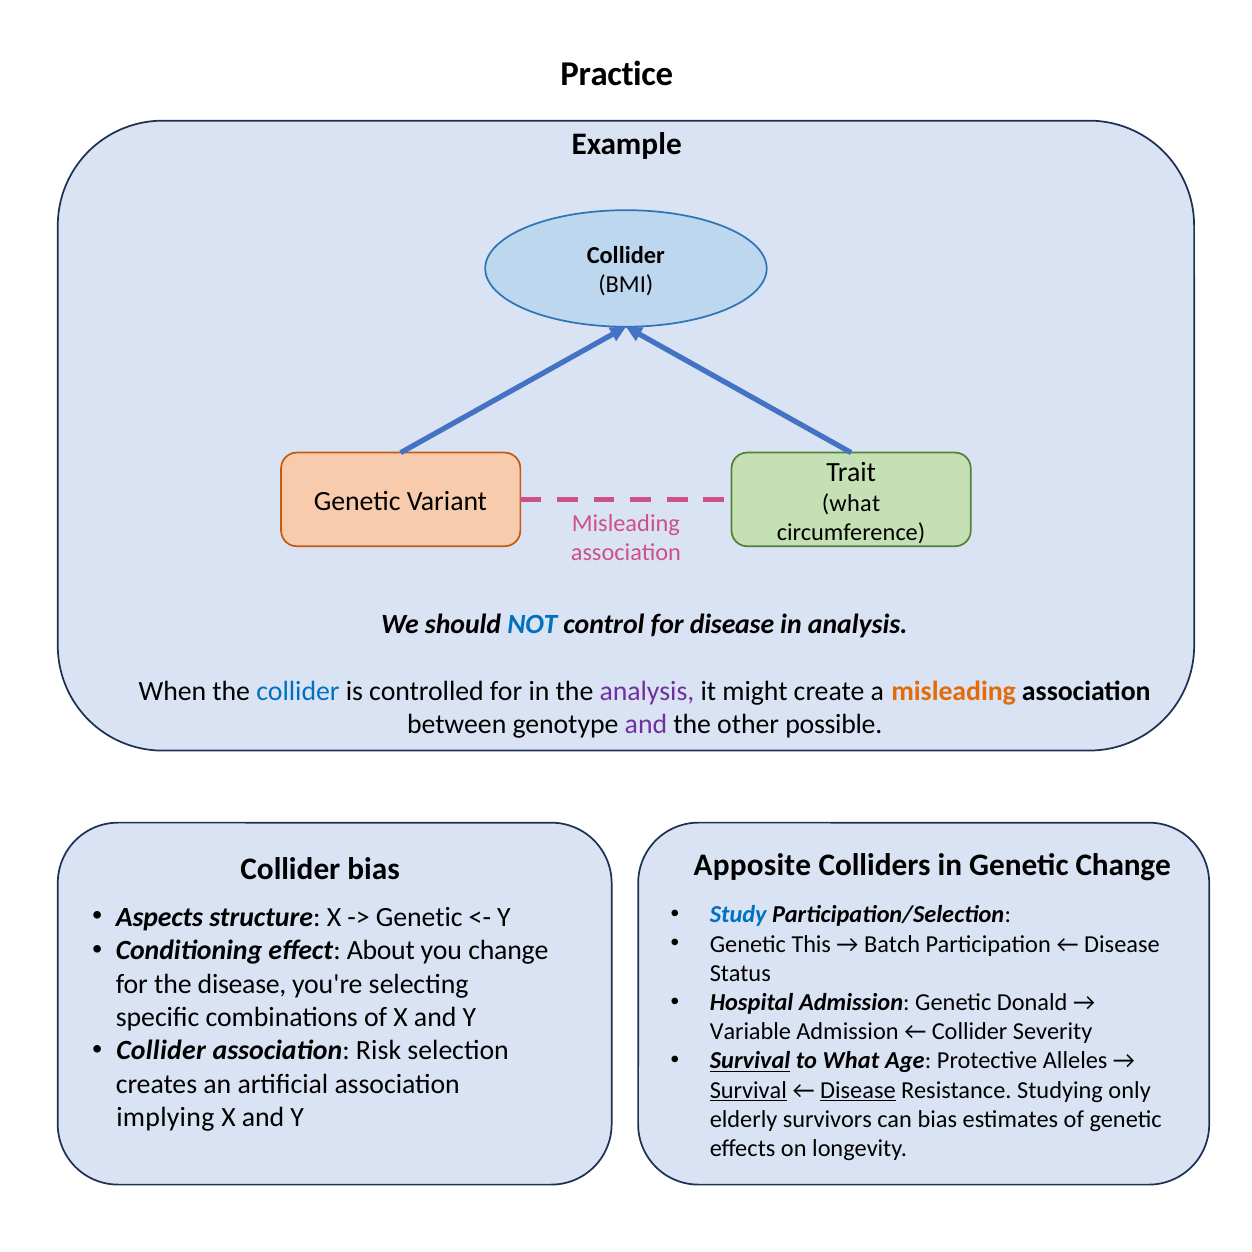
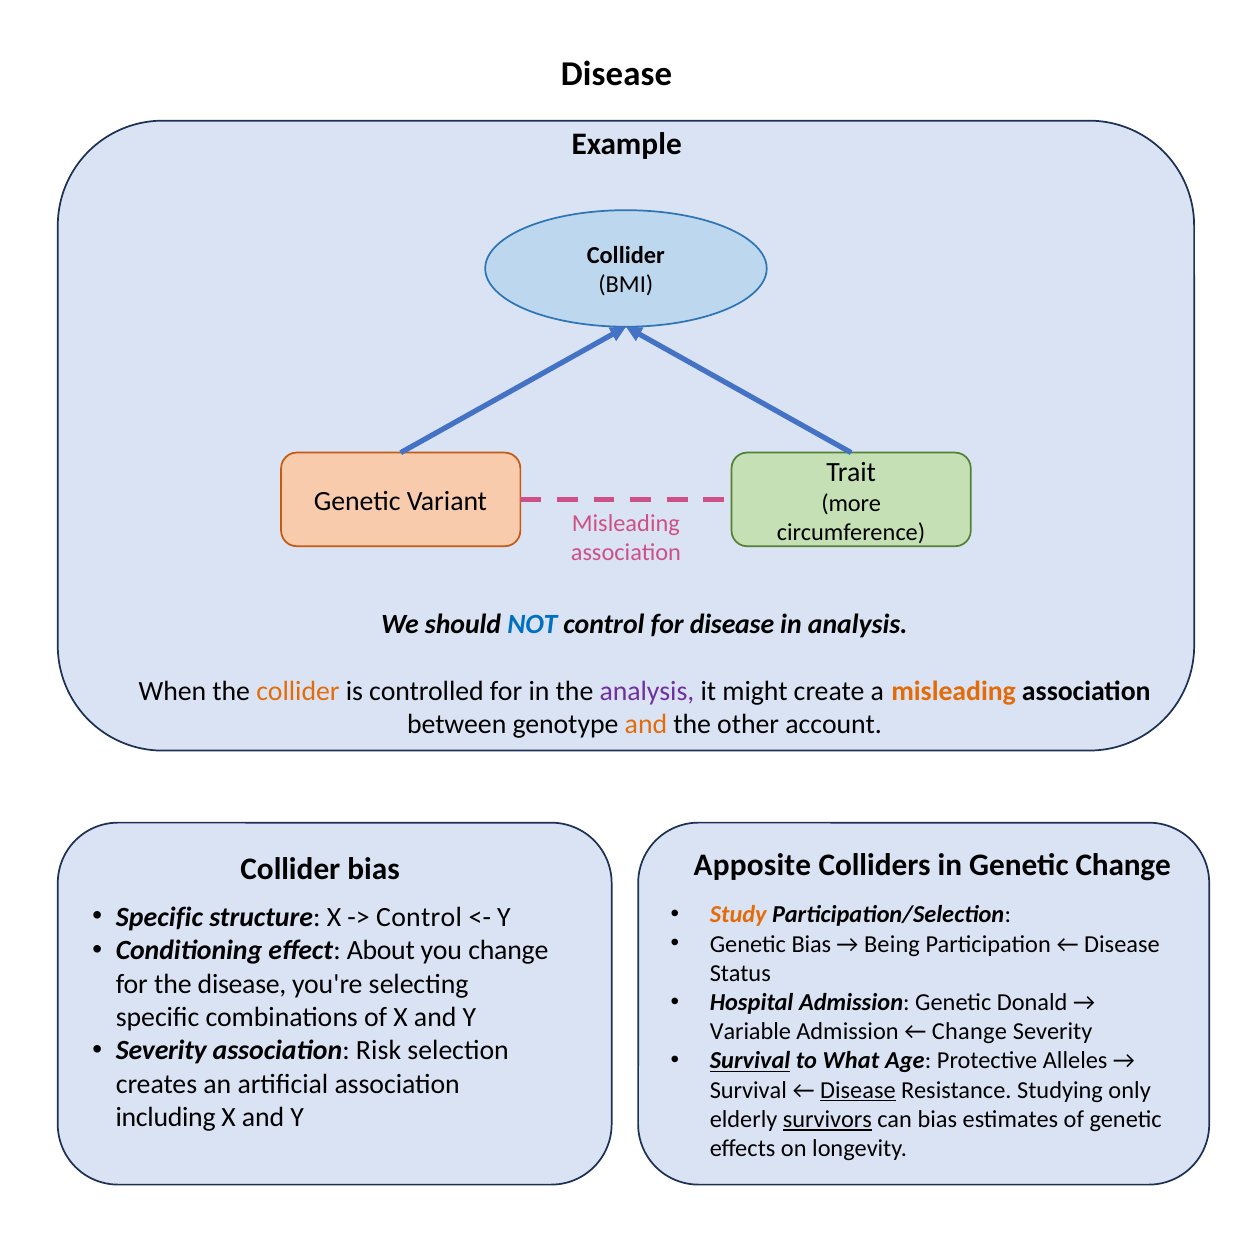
Practice: Practice -> Disease (616, 74)
what: what -> more (851, 503)
collider colour: blue -> orange (298, 691)
and colour: purple -> orange (646, 724)
possible: possible -> account (834, 724)
Study colour: blue -> orange (738, 915)
Aspects: Aspects -> Specific (159, 917)
Genetic: Genetic -> Control (419, 917)
Genetic This: This -> Bias (811, 944)
Batch: Batch -> Being (892, 944)
Collider: Collider -> Change (969, 1032)
Collider: Collider -> Severity (161, 1051)
Survival underline: present -> none (748, 1090)
implying: implying -> including (166, 1117)
survivors underline: none -> present (827, 1119)
